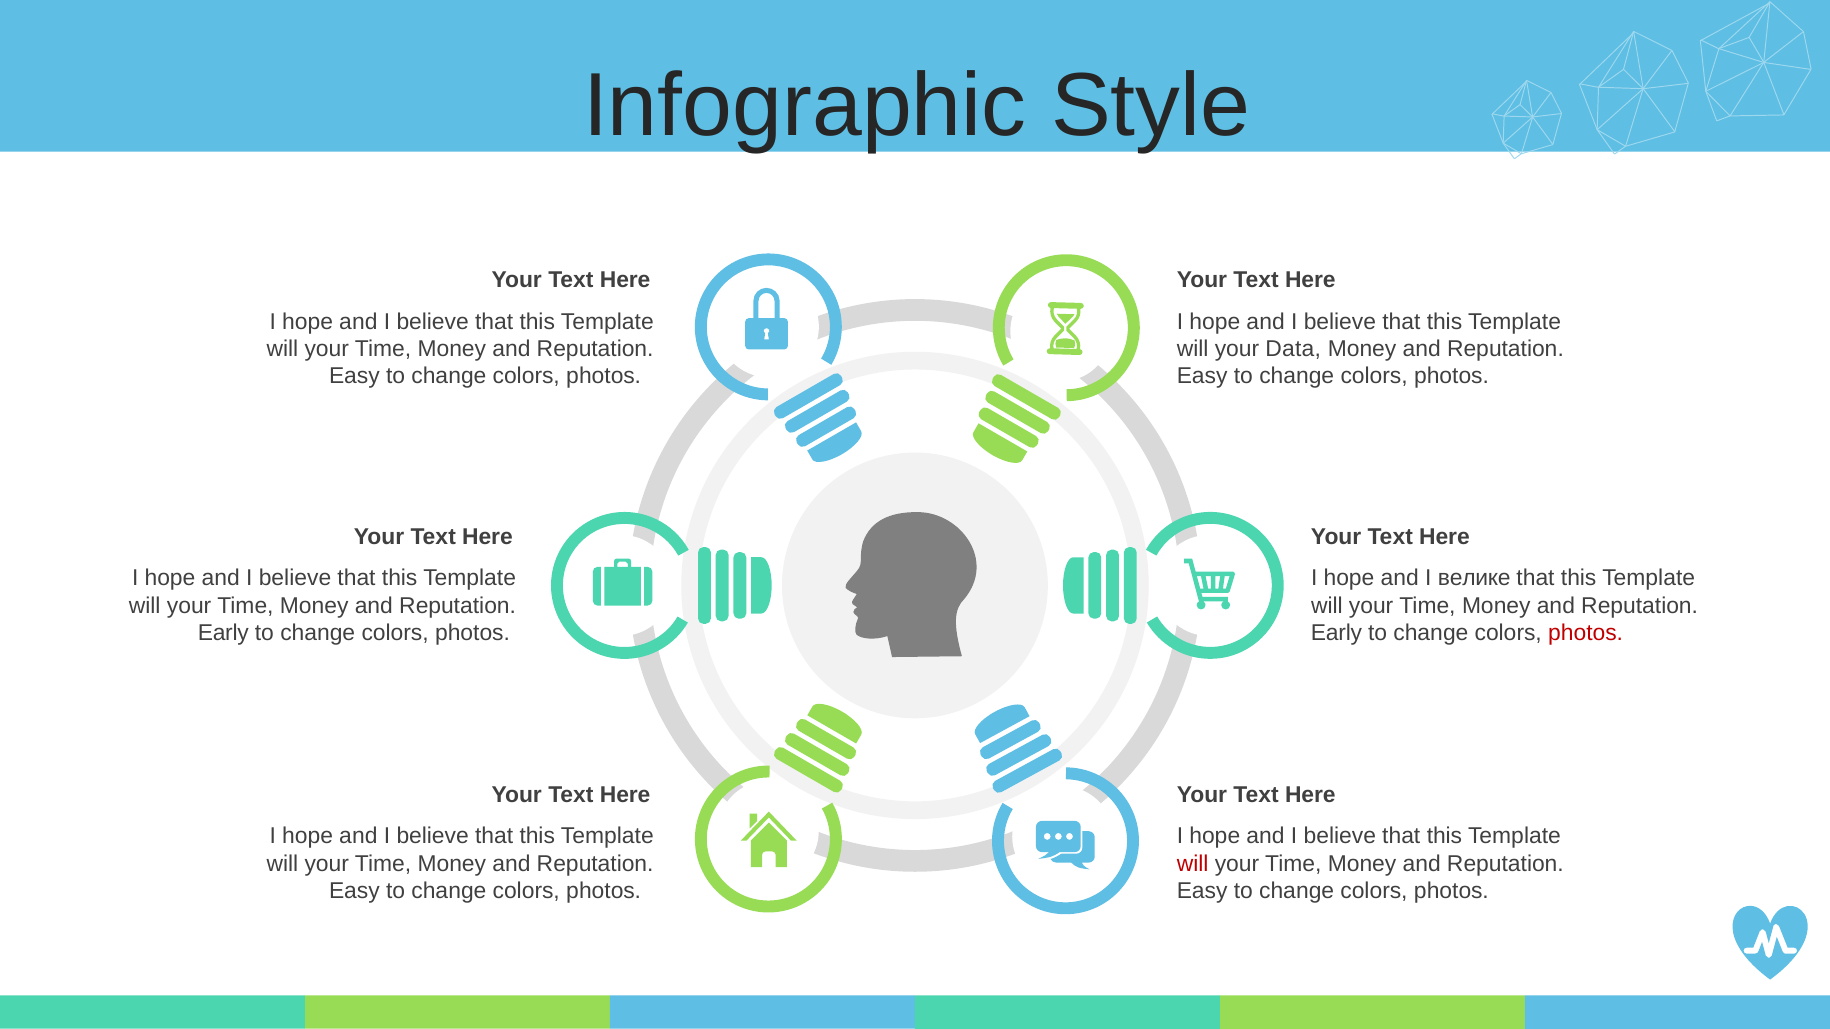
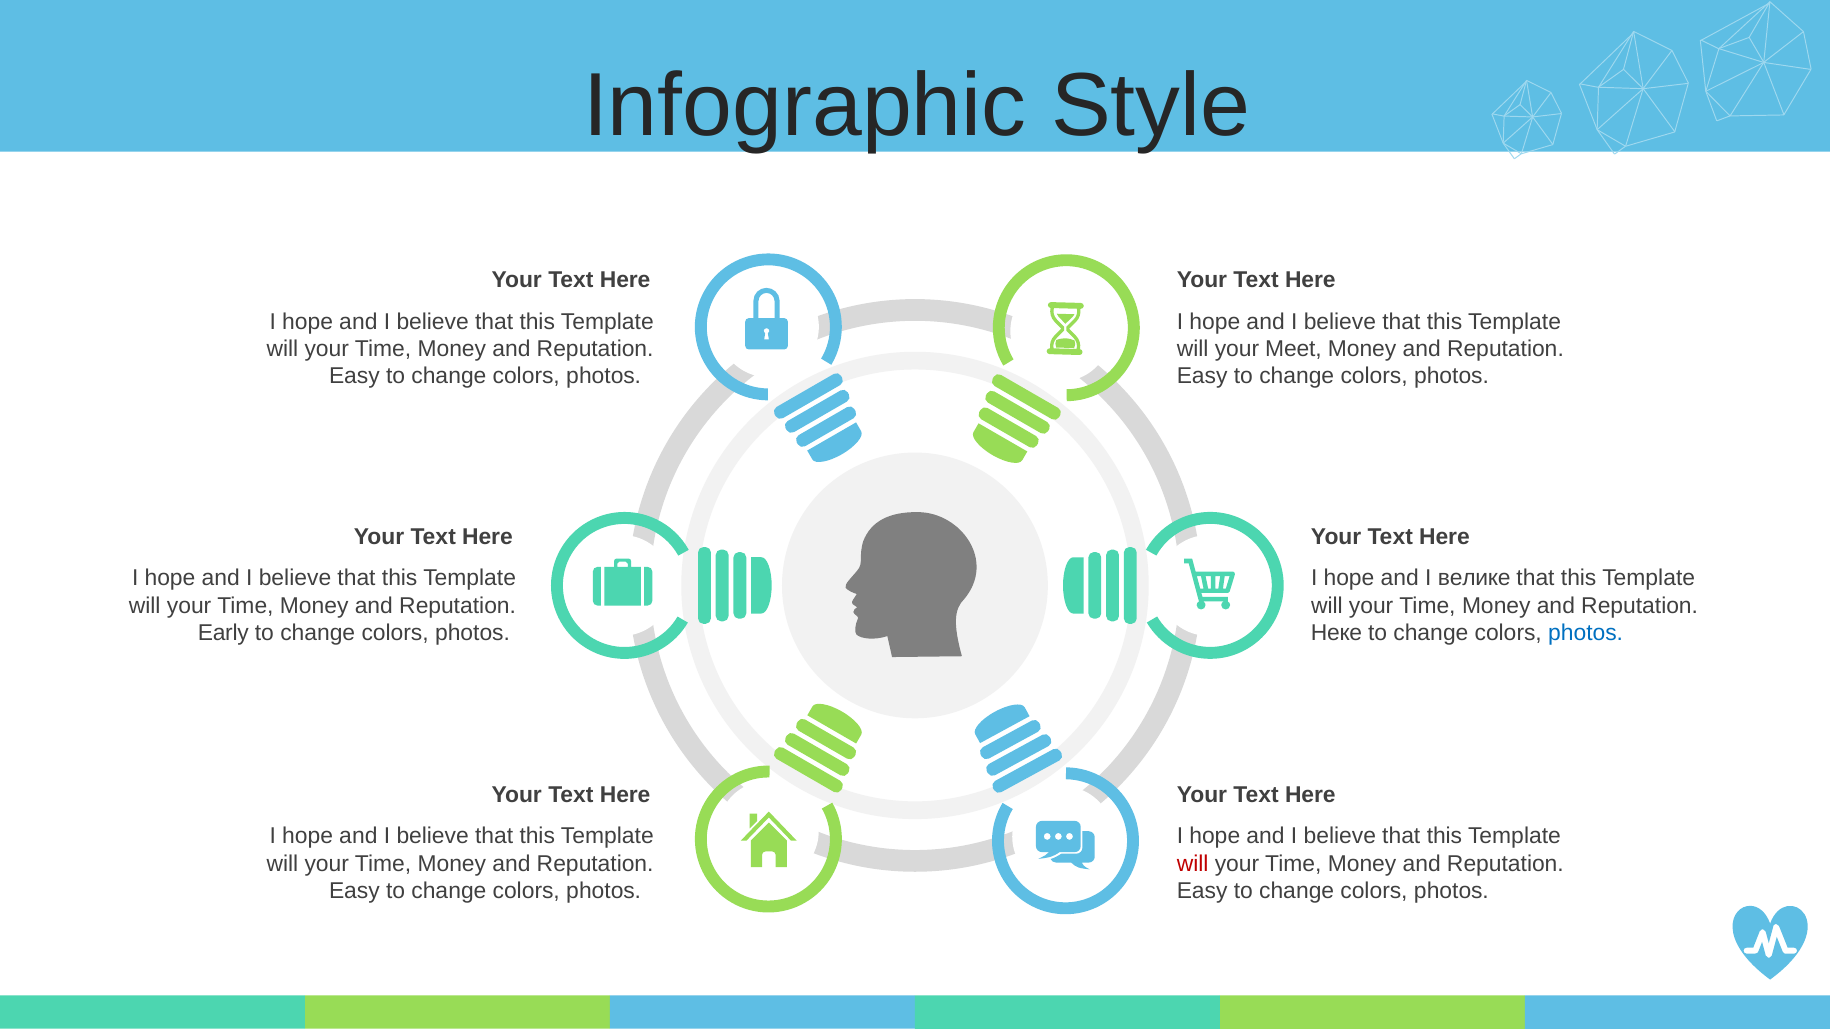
Data: Data -> Meet (1293, 349)
Early: Early -> Неке (1337, 634)
photos colour: red -> blue (1586, 634)
